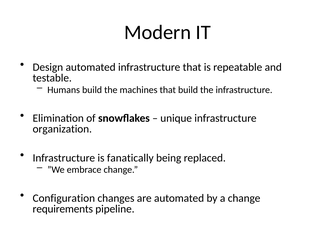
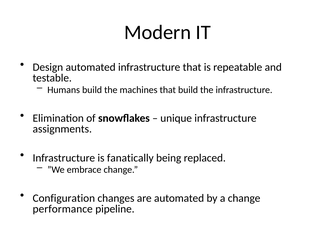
organization: organization -> assignments (62, 129)
requirements: requirements -> performance (63, 209)
